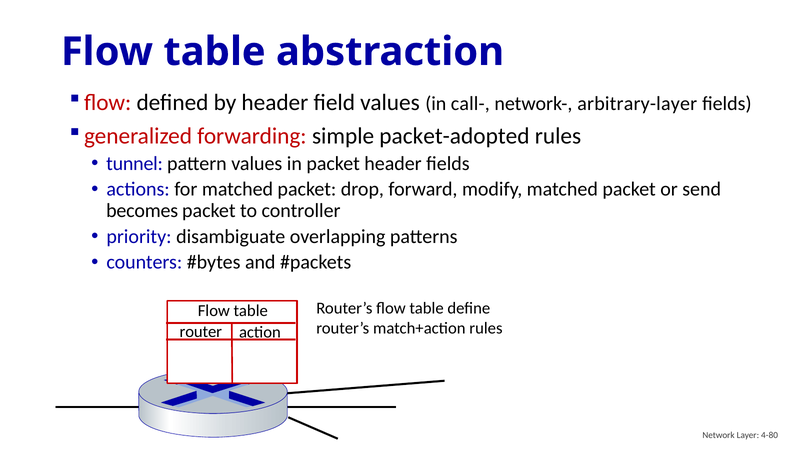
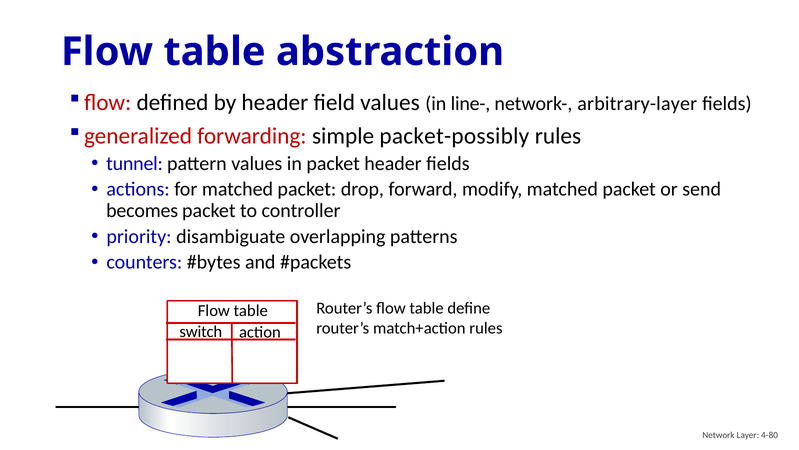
call-: call- -> line- (471, 103)
packet-adopted: packet-adopted -> packet-possibly (454, 136)
router: router -> switch (201, 331)
